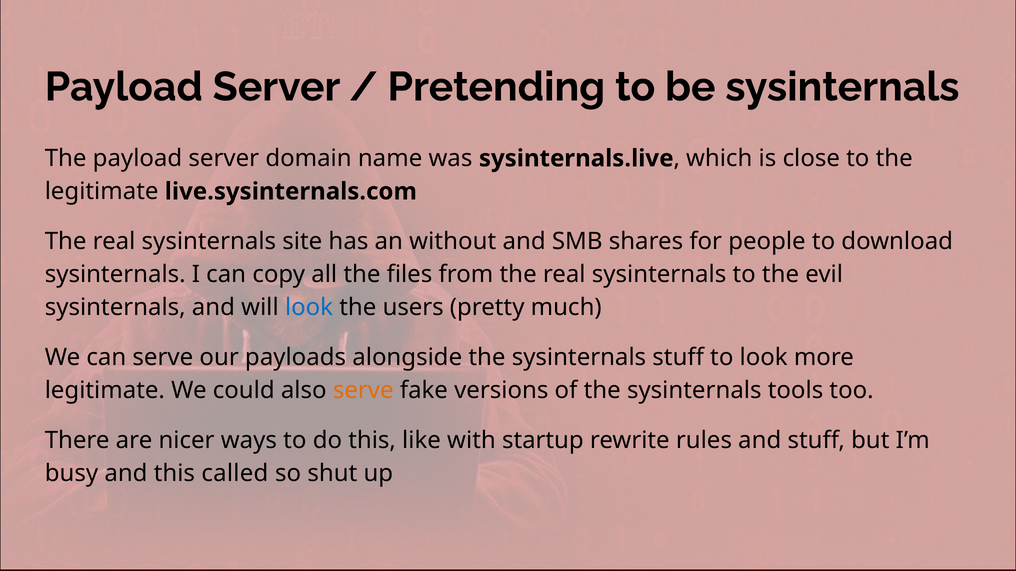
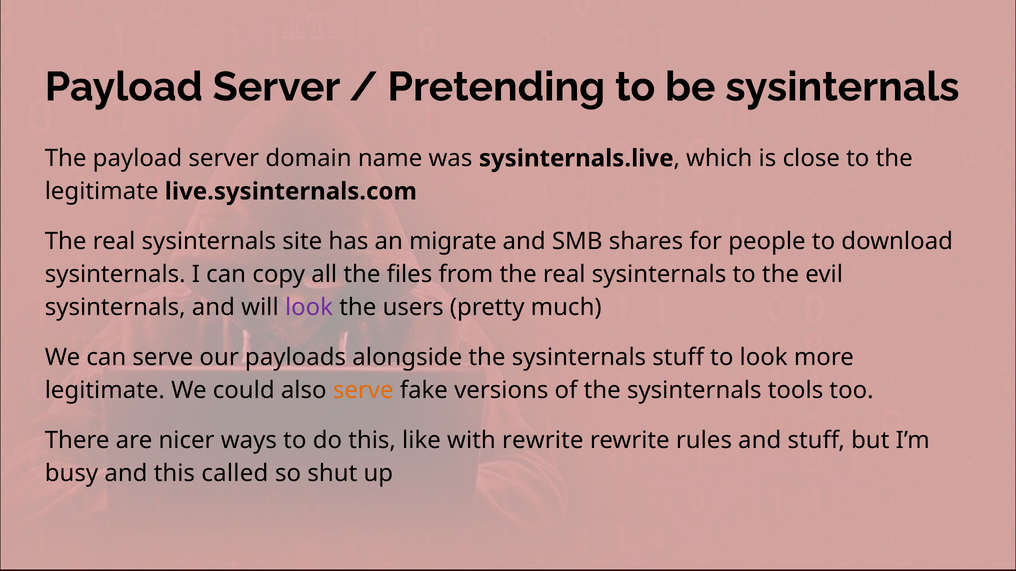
without: without -> migrate (453, 242)
look colour: blue -> purple (309, 308)
with startup: startup -> rewrite (543, 441)
